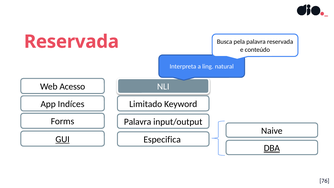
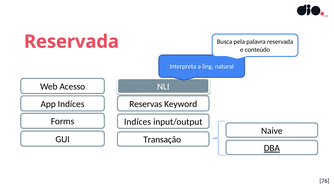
Limitado: Limitado -> Reservas (146, 104)
Palavra: Palavra -> Indíces (138, 122)
GUI underline: present -> none (63, 139)
Especifica: Especifica -> Transação (162, 140)
